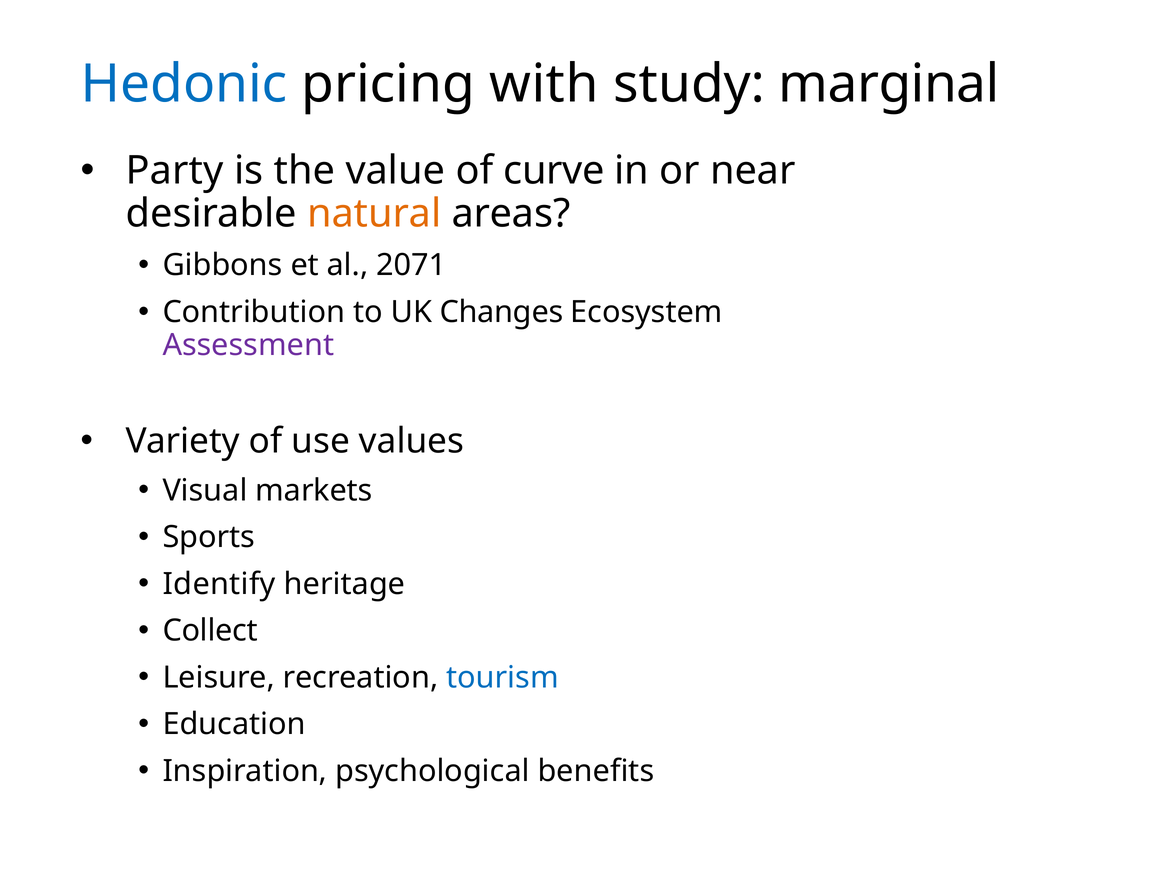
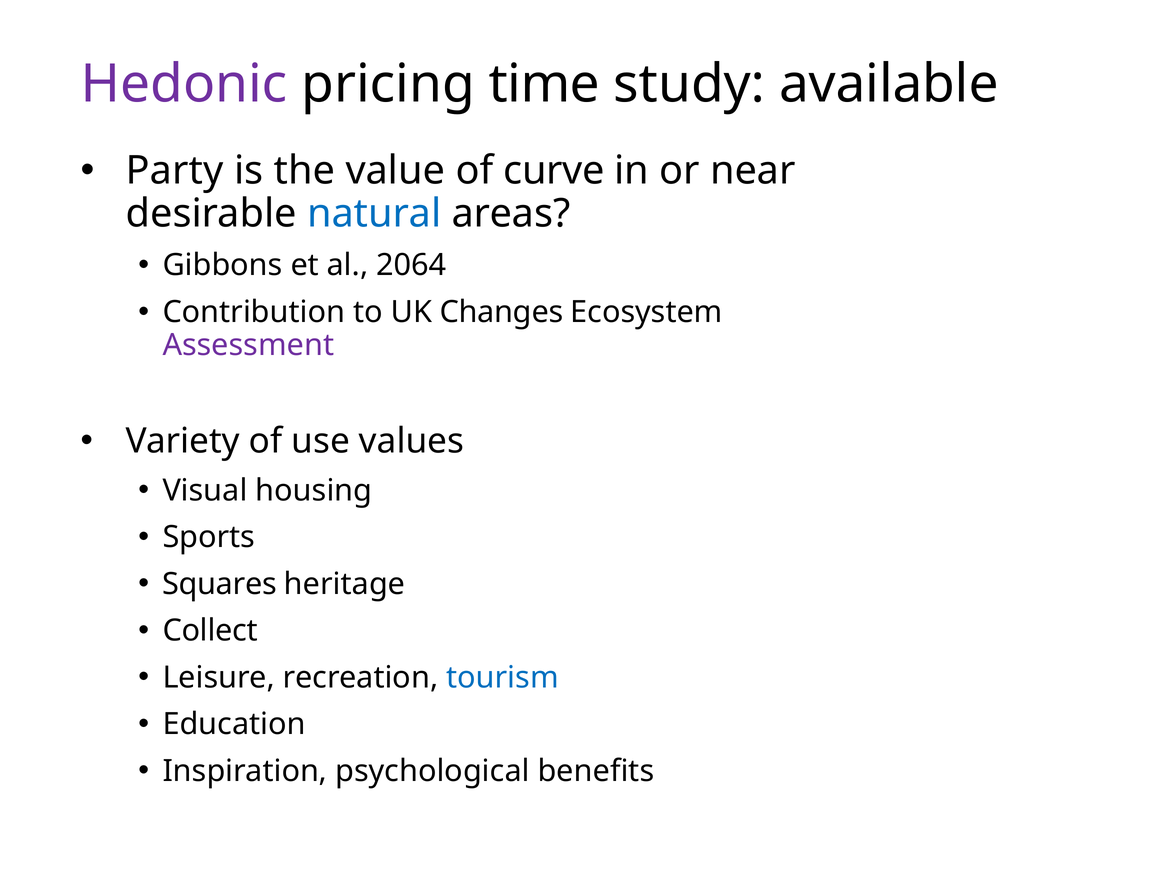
Hedonic colour: blue -> purple (184, 84)
with: with -> time (544, 84)
marginal: marginal -> available (889, 84)
natural colour: orange -> blue (374, 214)
2071: 2071 -> 2064 (411, 265)
markets: markets -> housing (314, 491)
Identify: Identify -> Squares (219, 584)
